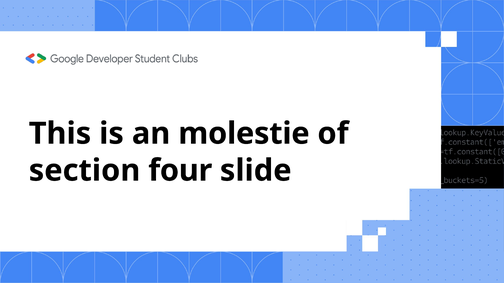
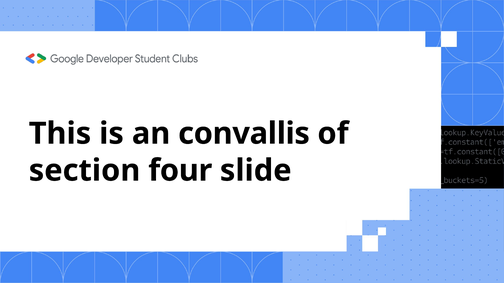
molestie: molestie -> convallis (244, 134)
